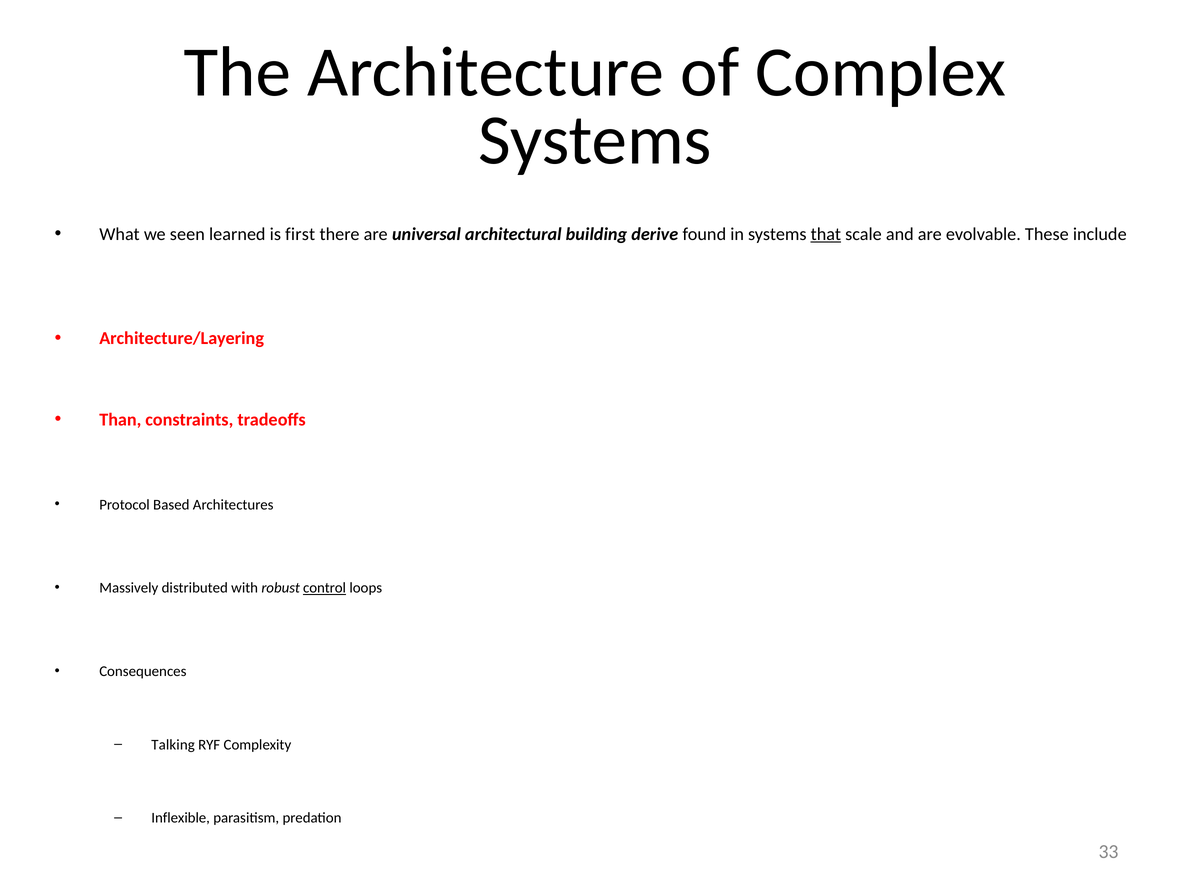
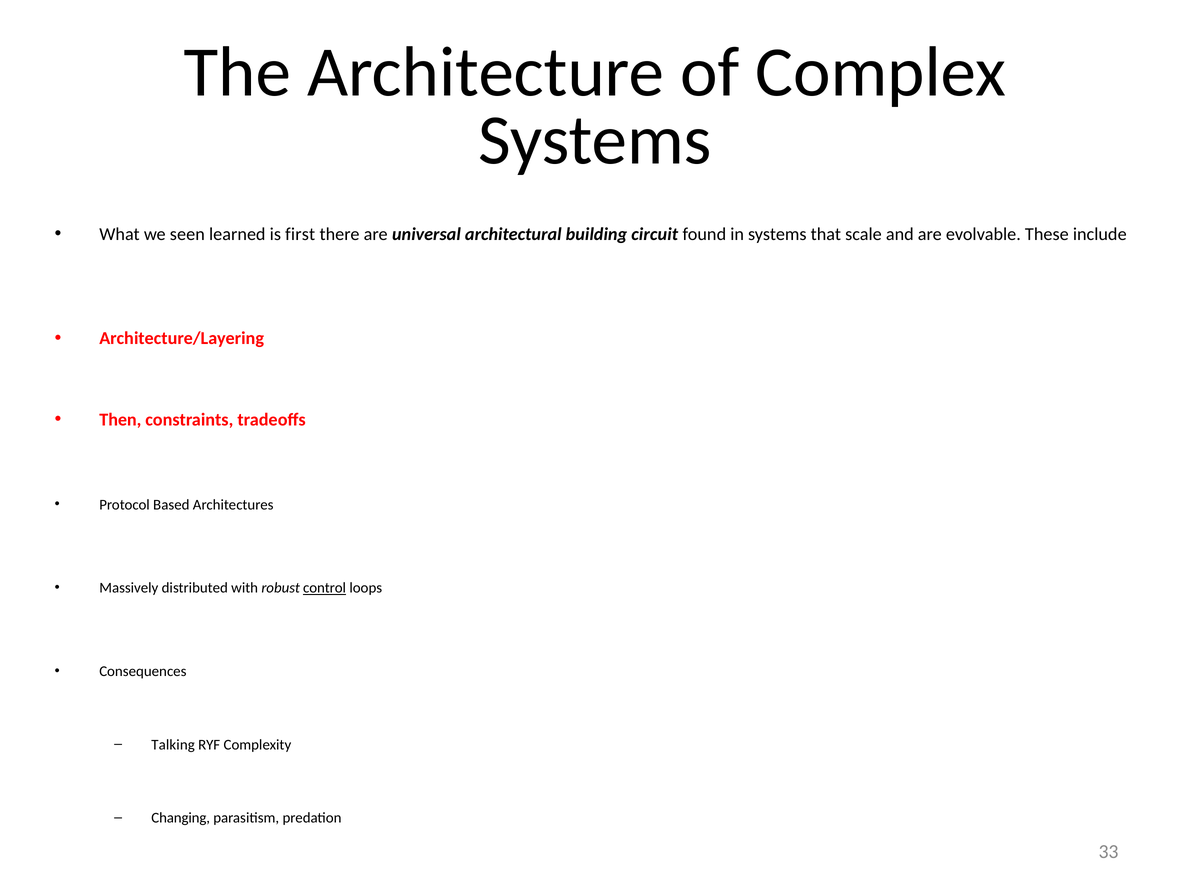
derive: derive -> circuit (655, 234)
that underline: present -> none (826, 234)
Than: Than -> Then (120, 420)
Inflexible: Inflexible -> Changing (181, 819)
